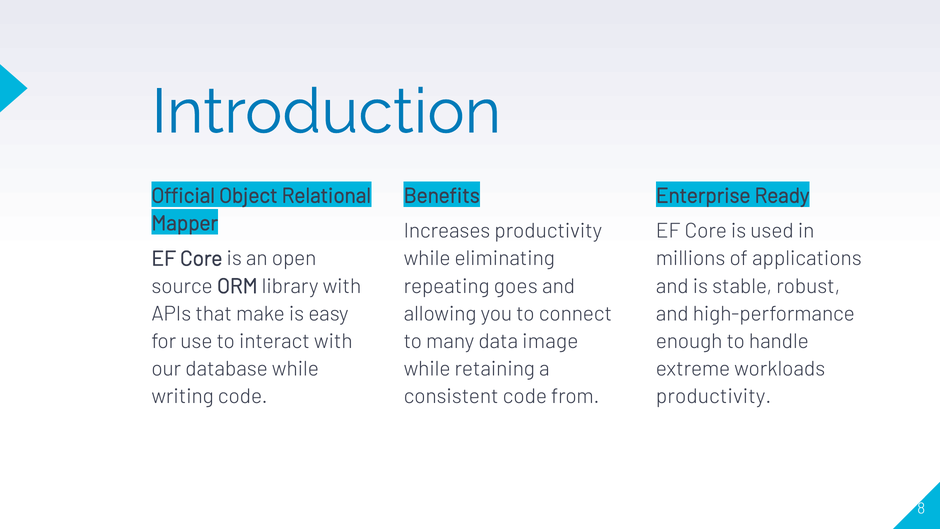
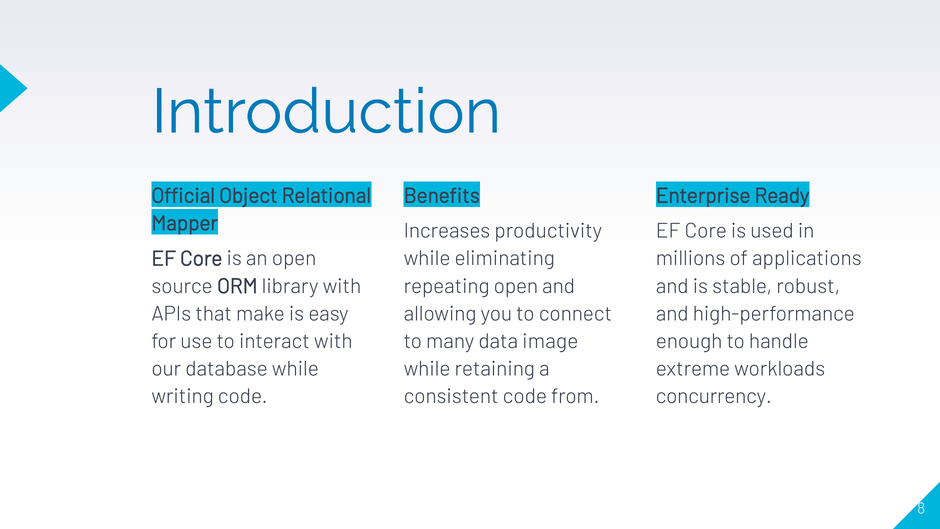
repeating goes: goes -> open (516, 286)
productivity: productivity -> concurrency (714, 396)
